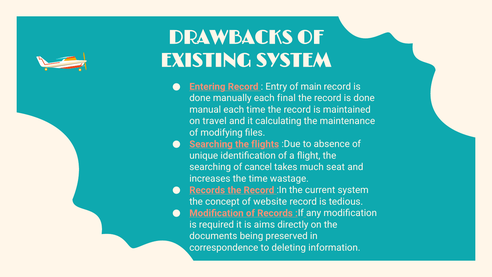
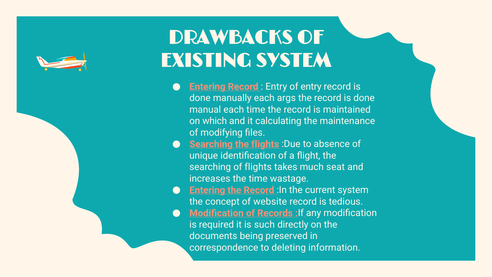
of main: main -> entry (311, 87)
final: final -> args (286, 98)
travel: travel -> which (215, 121)
of cancel: cancel -> flights (258, 167)
Records: Records -> Entering (207, 190)
aims: aims -> such (264, 224)
